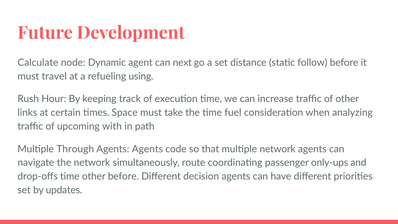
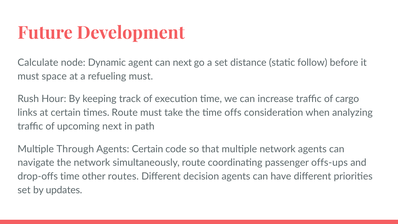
travel: travel -> space (54, 76)
refueling using: using -> must (141, 76)
of other: other -> cargo (347, 99)
times Space: Space -> Route (125, 113)
fuel: fuel -> offs (233, 113)
upcoming with: with -> next (112, 126)
Agents Agents: Agents -> Certain (147, 149)
only-ups: only-ups -> offs-ups (329, 163)
other before: before -> routes (123, 176)
